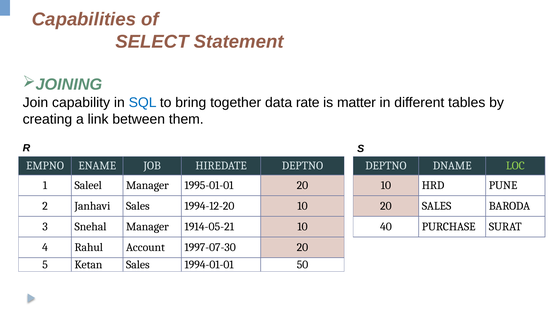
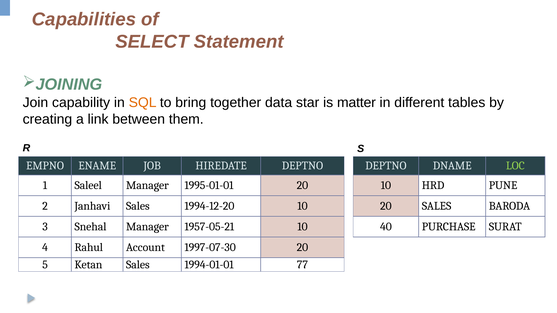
SQL colour: blue -> orange (143, 103)
rate: rate -> star (308, 103)
1914-05-21: 1914-05-21 -> 1957-05-21 (209, 227)
50: 50 -> 77 (302, 265)
